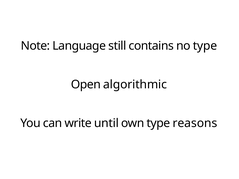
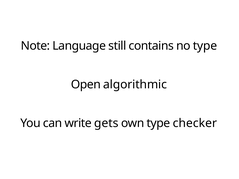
until: until -> gets (106, 123)
reasons: reasons -> checker (195, 123)
